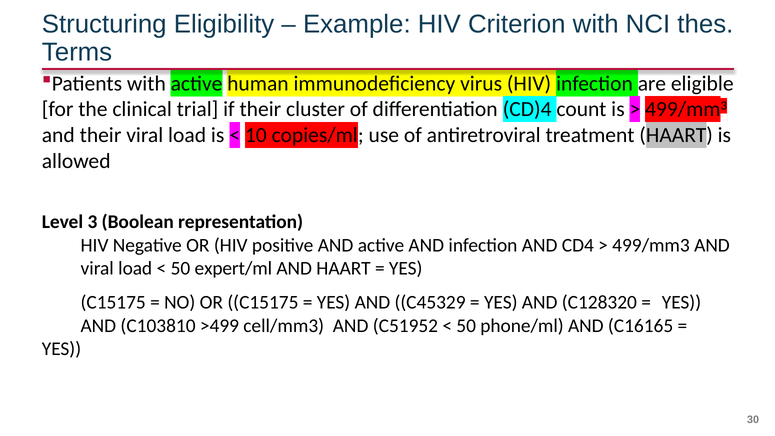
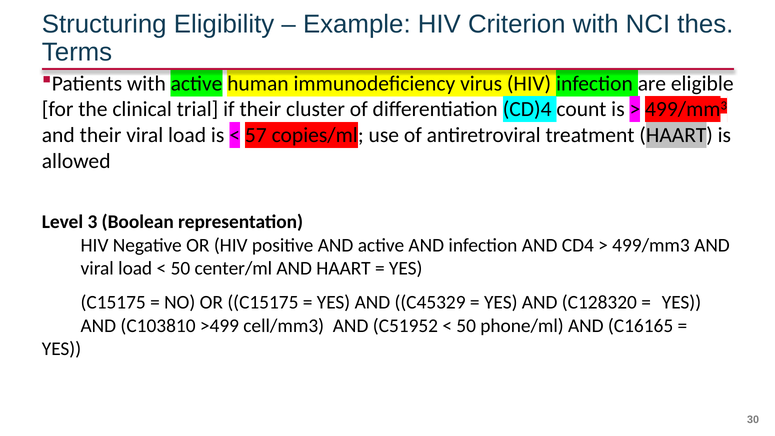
10: 10 -> 57 (256, 135)
expert/ml: expert/ml -> center/ml (233, 268)
